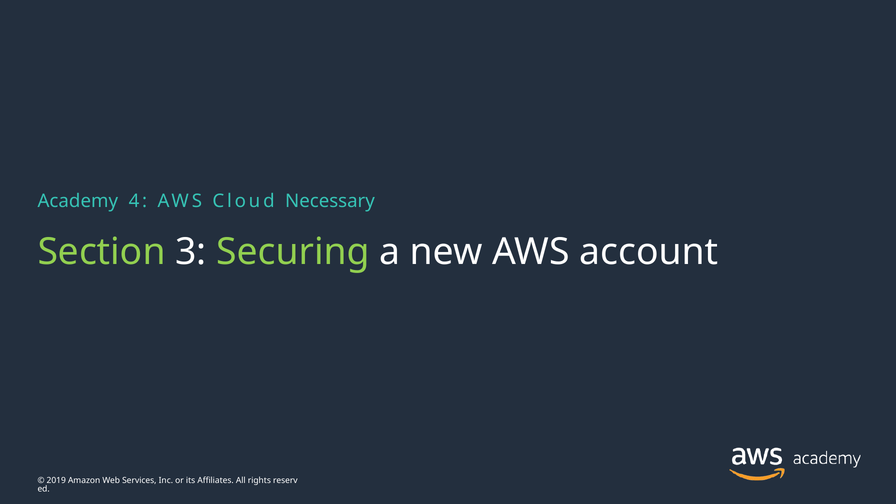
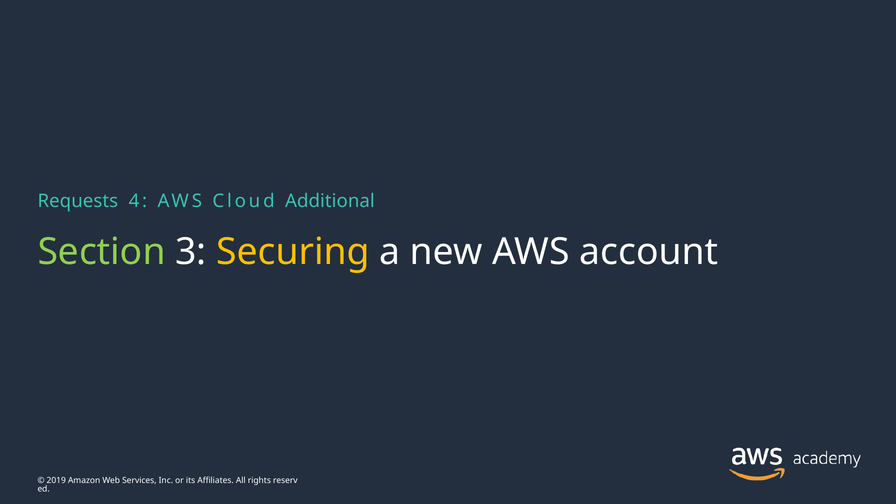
Academy: Academy -> Requests (78, 201)
Necessary: Necessary -> Additional (330, 201)
Securing colour: light green -> yellow (293, 252)
